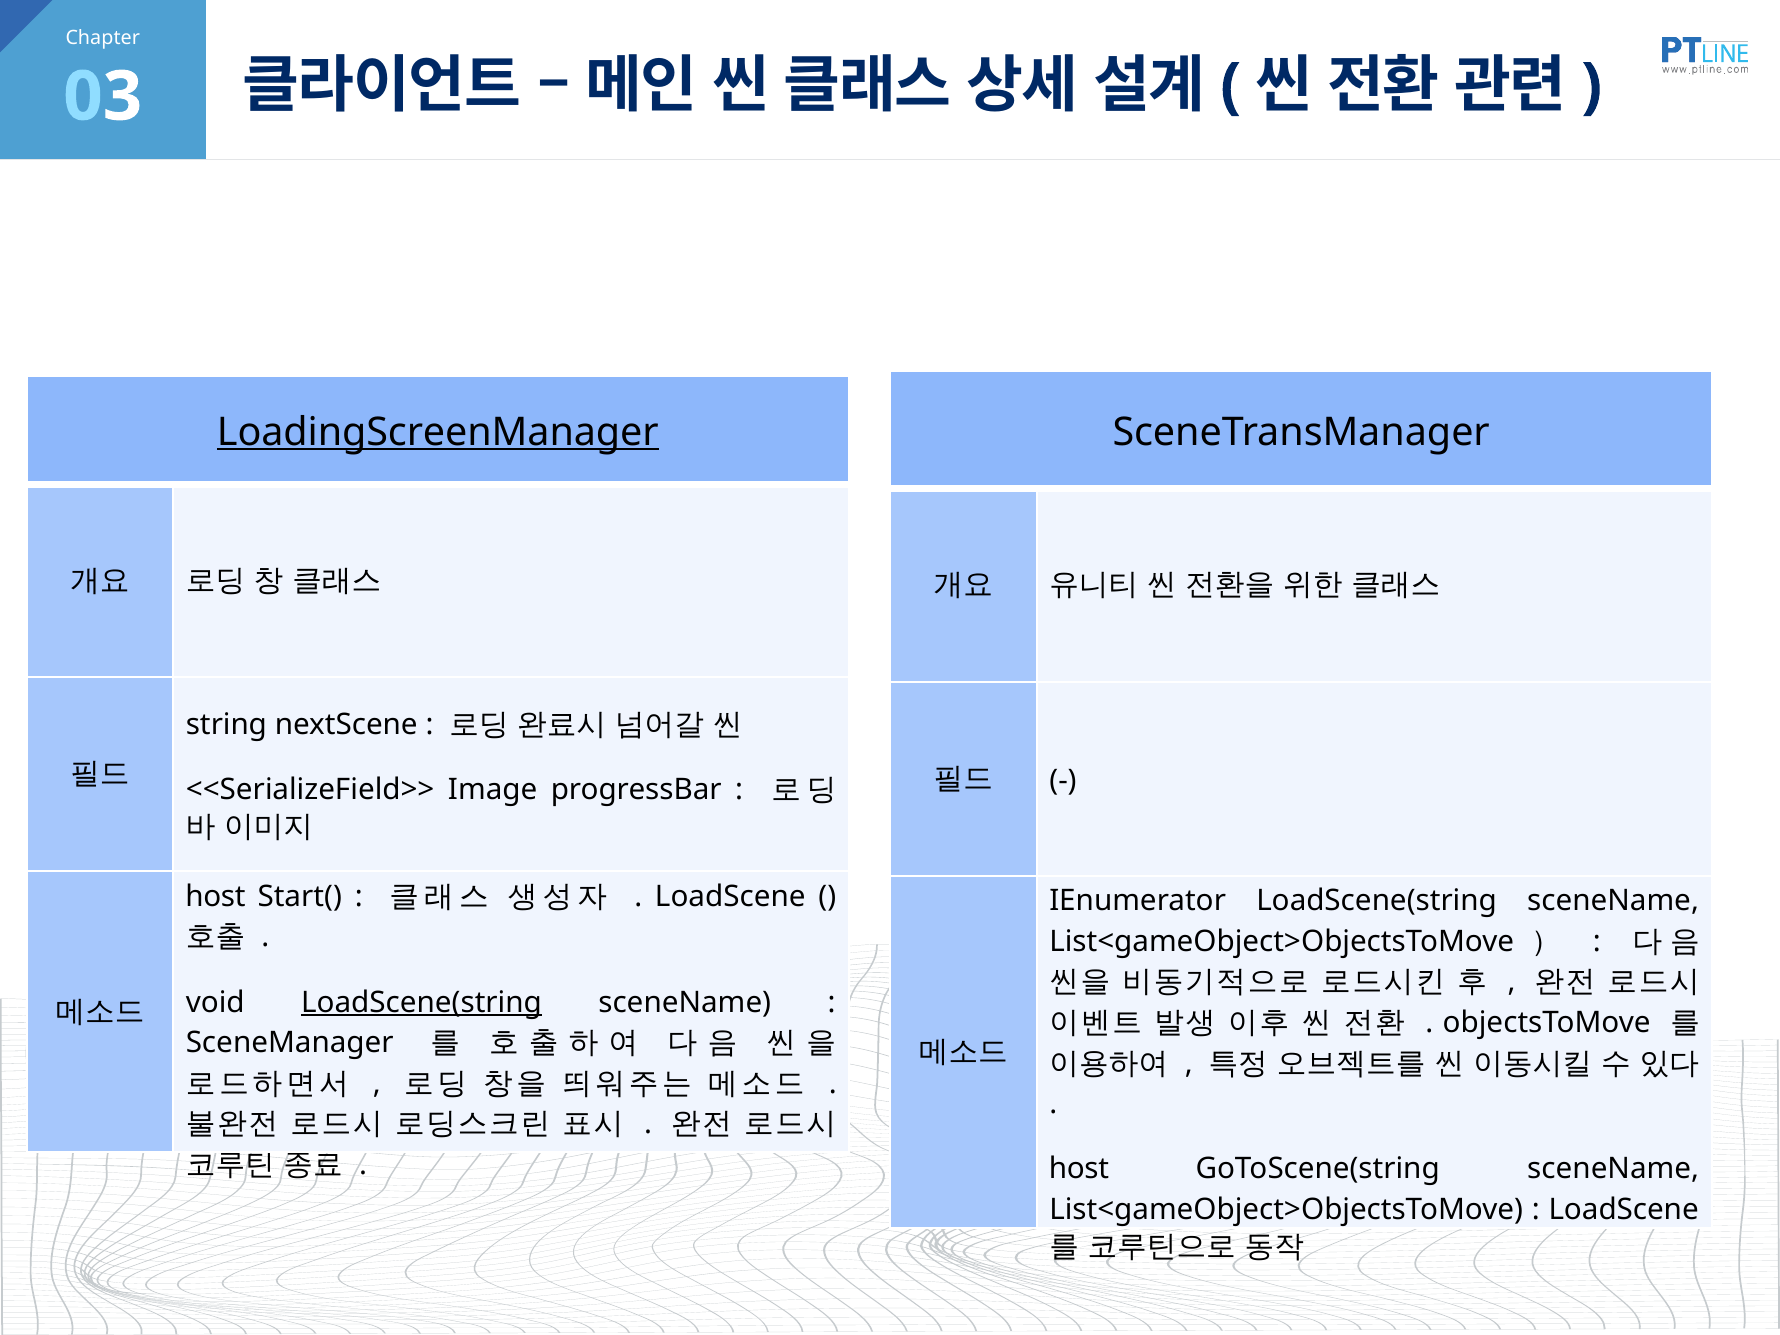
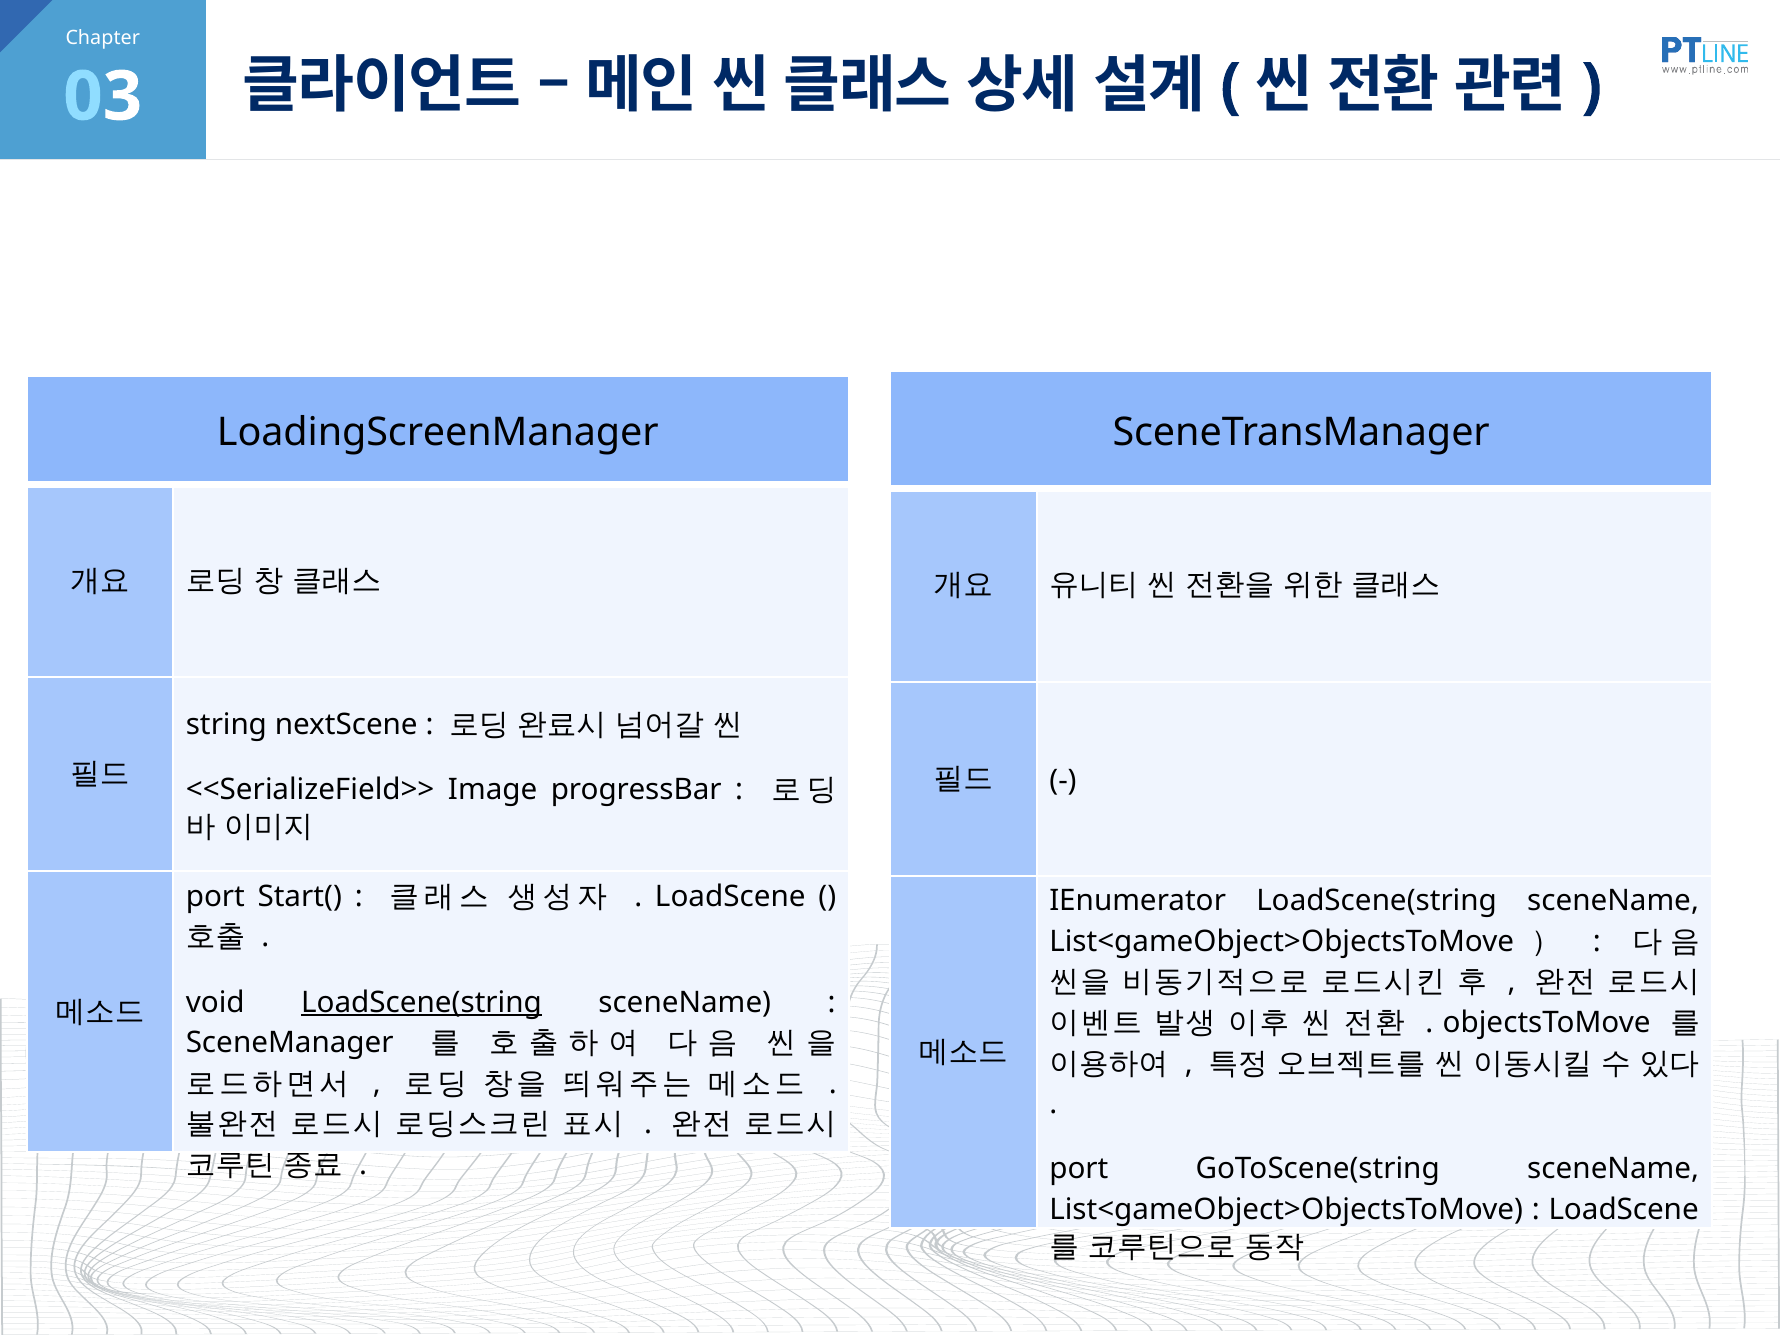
LoadingScreenManager underline: present -> none (438, 432)
host: host -> port (215, 896)
host: host -> port (1079, 1169)
